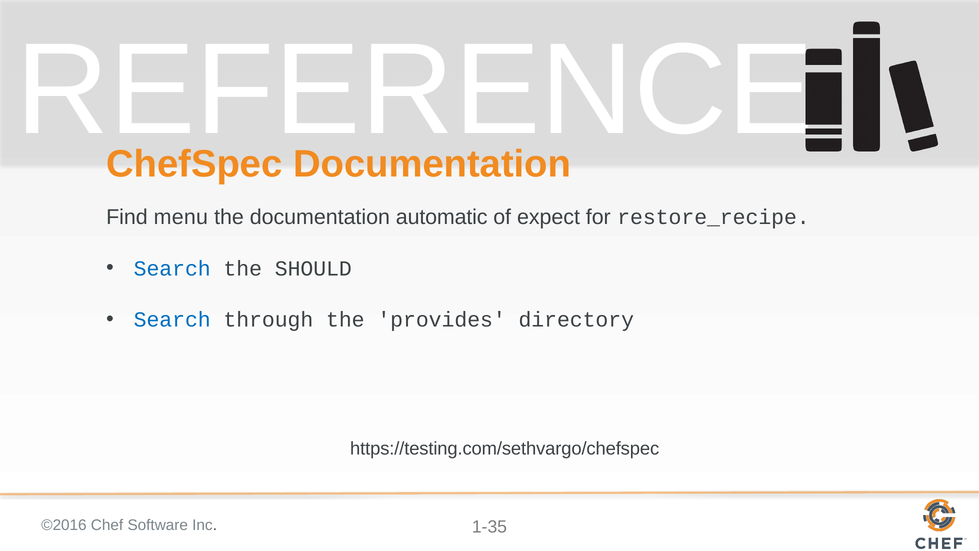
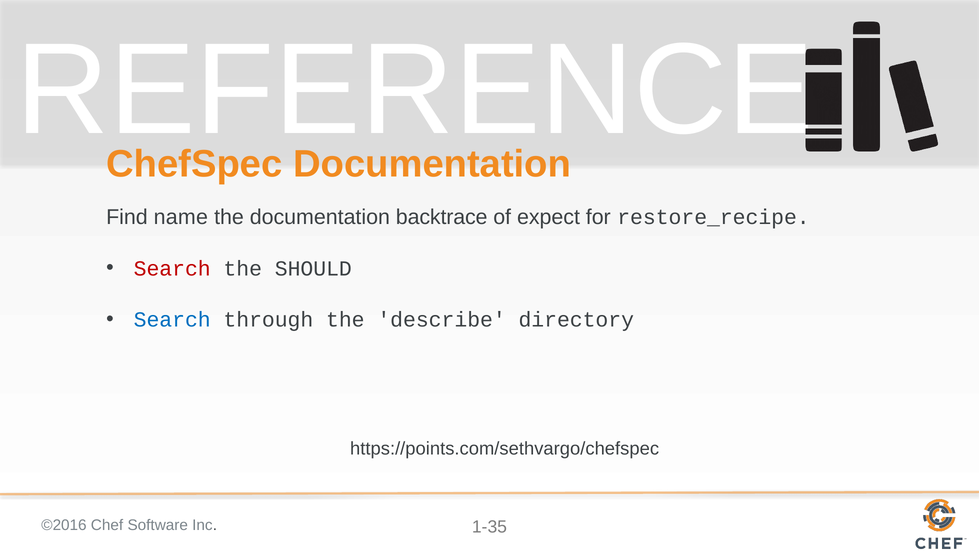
menu: menu -> name (181, 217)
automatic: automatic -> backtrace (442, 217)
Search colour: blue -> red (172, 268)
provides: provides -> describe (442, 320)
https://testing.com/sethvargo/chefspec: https://testing.com/sethvargo/chefspec -> https://points.com/sethvargo/chefspec (505, 449)
